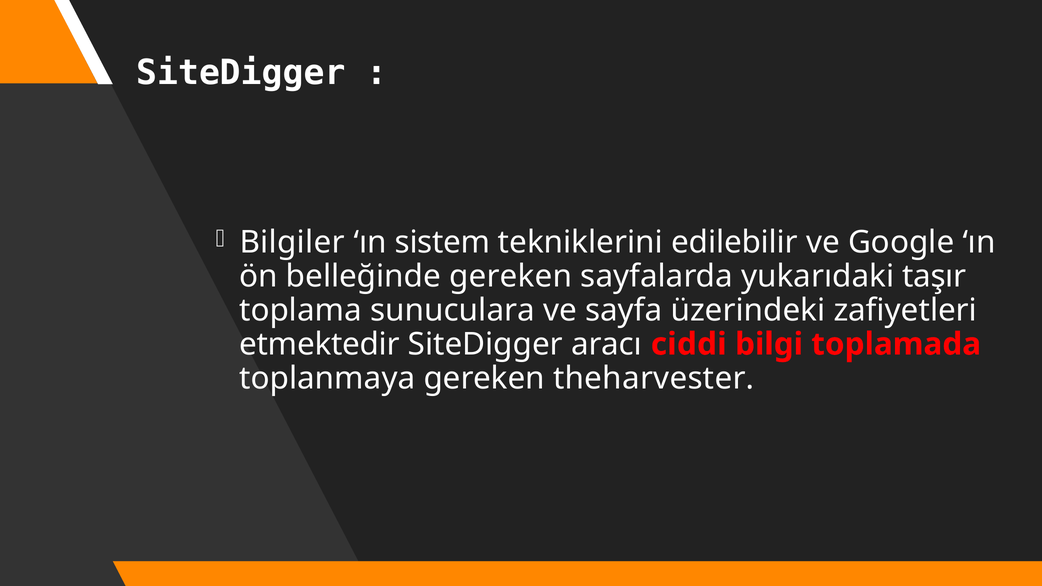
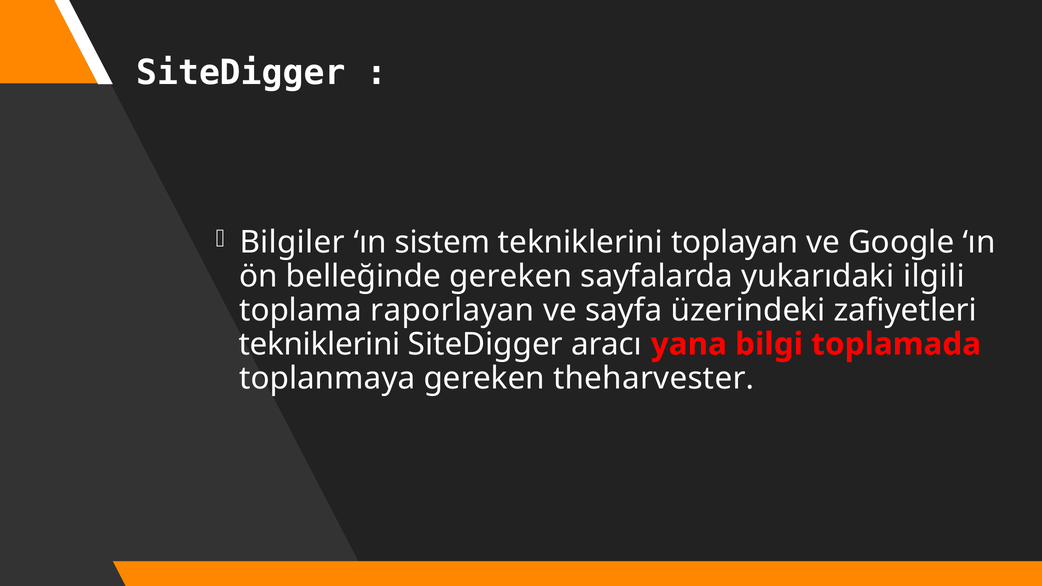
edilebilir: edilebilir -> toplayan (735, 242)
taşır: taşır -> ilgili (934, 276)
sunuculara: sunuculara -> raporlayan (452, 310)
etmektedir: etmektedir -> tekniklerini (320, 344)
ciddi: ciddi -> yana (689, 344)
